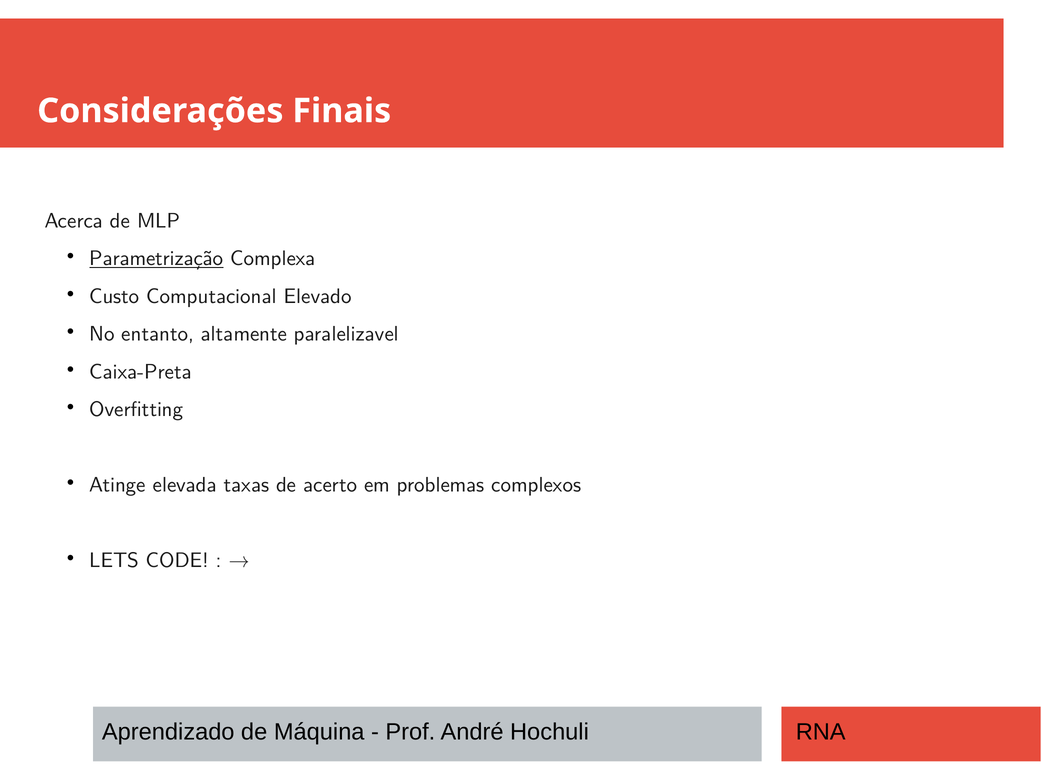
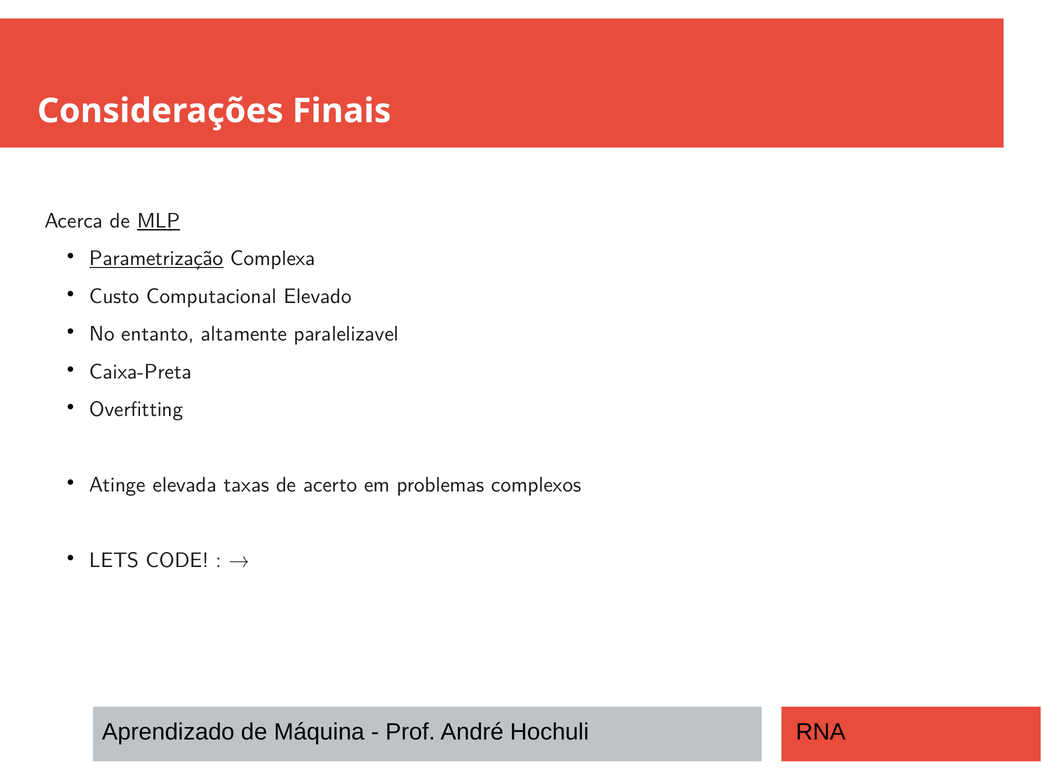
MLP underline: none -> present (159, 221)
